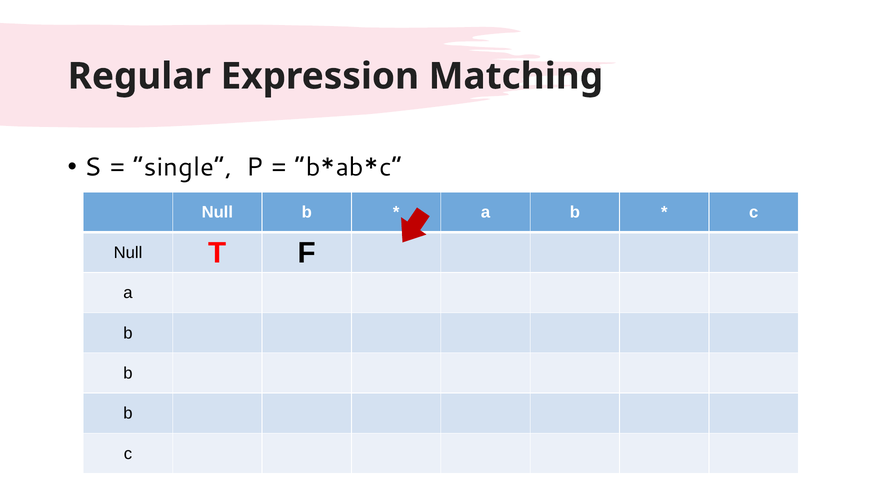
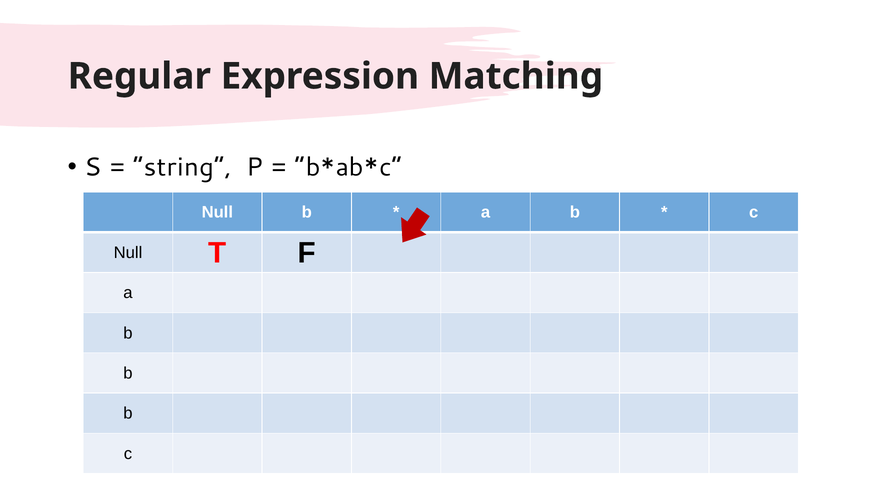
single: single -> string (183, 167)
